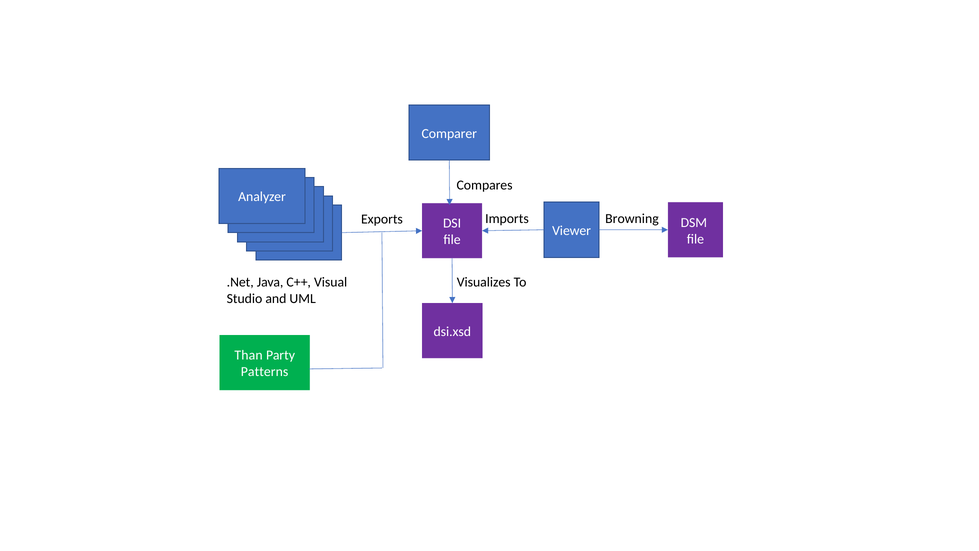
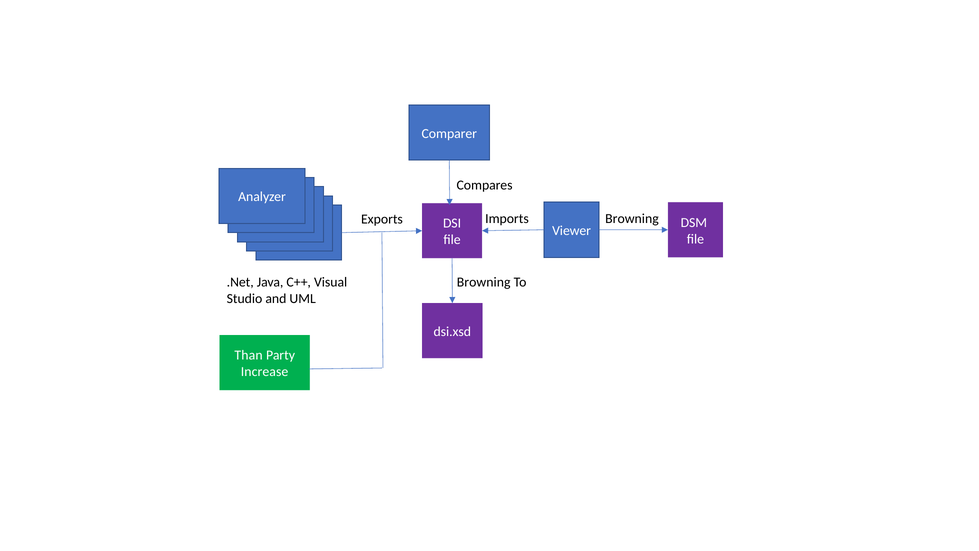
Visualizes: Visualizes -> Browning (484, 282)
Patterns: Patterns -> Increase (265, 372)
